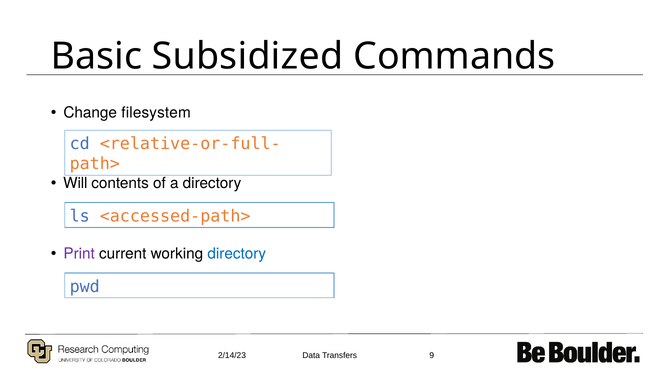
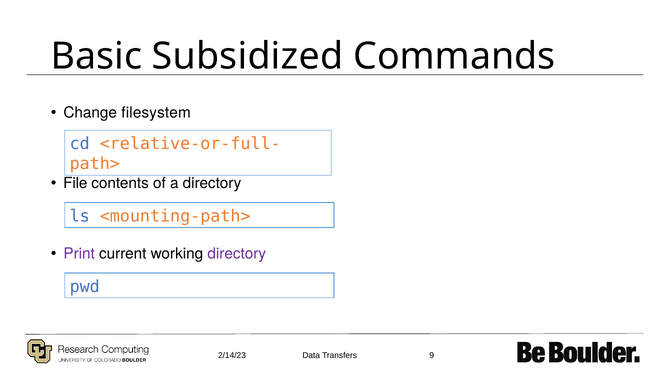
Will: Will -> File (75, 183)
<accessed-path>: <accessed-path> -> <mounting-path> (175, 216)
directory colour: blue -> purple (237, 253)
